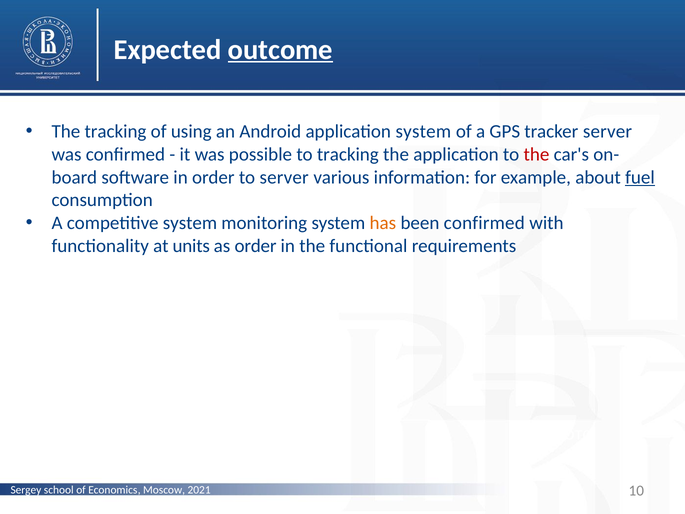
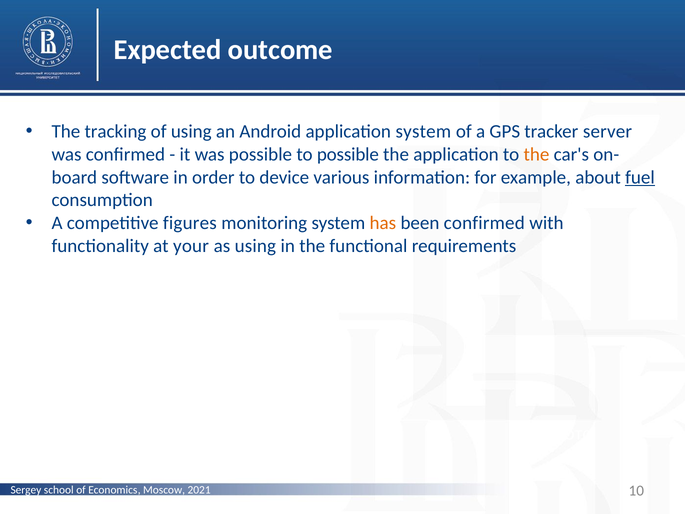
outcome underline: present -> none (280, 50)
to tracking: tracking -> possible (348, 154)
the colour: red -> orange (536, 154)
to server: server -> device (284, 177)
competitive system: system -> figures (190, 223)
units: units -> your (191, 246)
as order: order -> using (255, 246)
